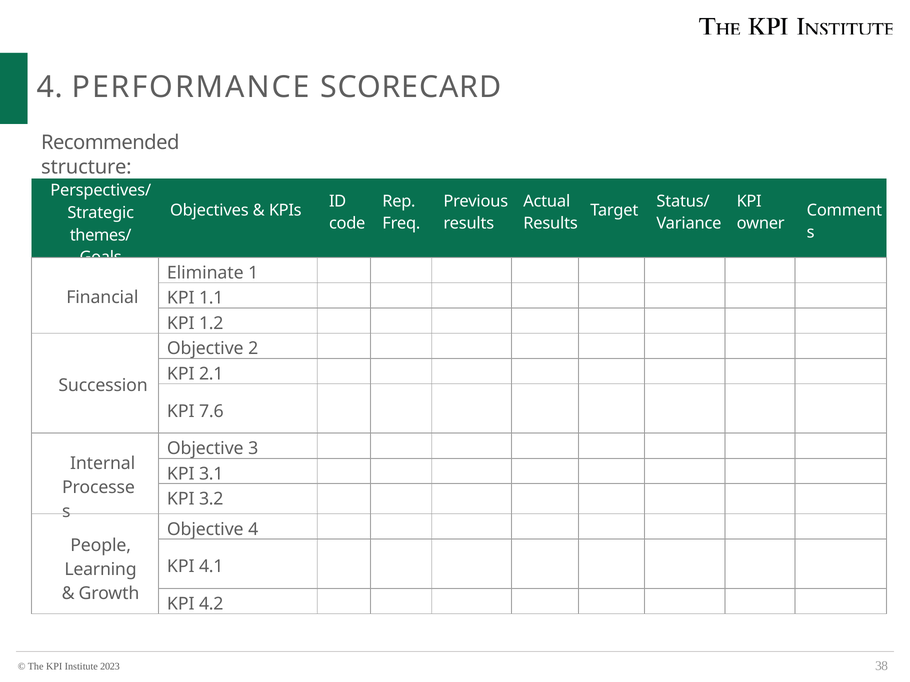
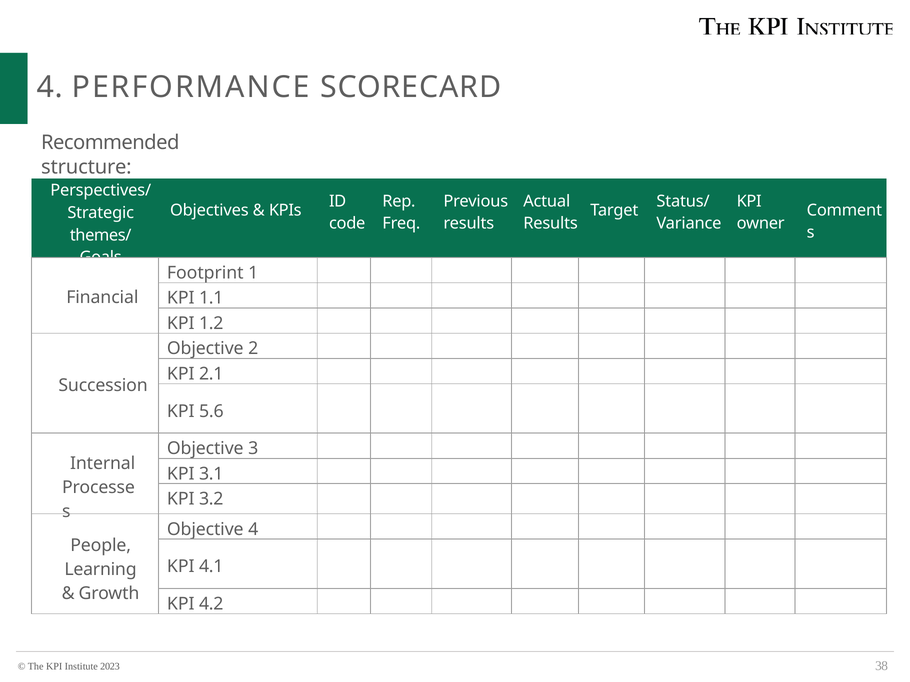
Eliminate: Eliminate -> Footprint (205, 273)
7.6: 7.6 -> 5.6 (211, 411)
